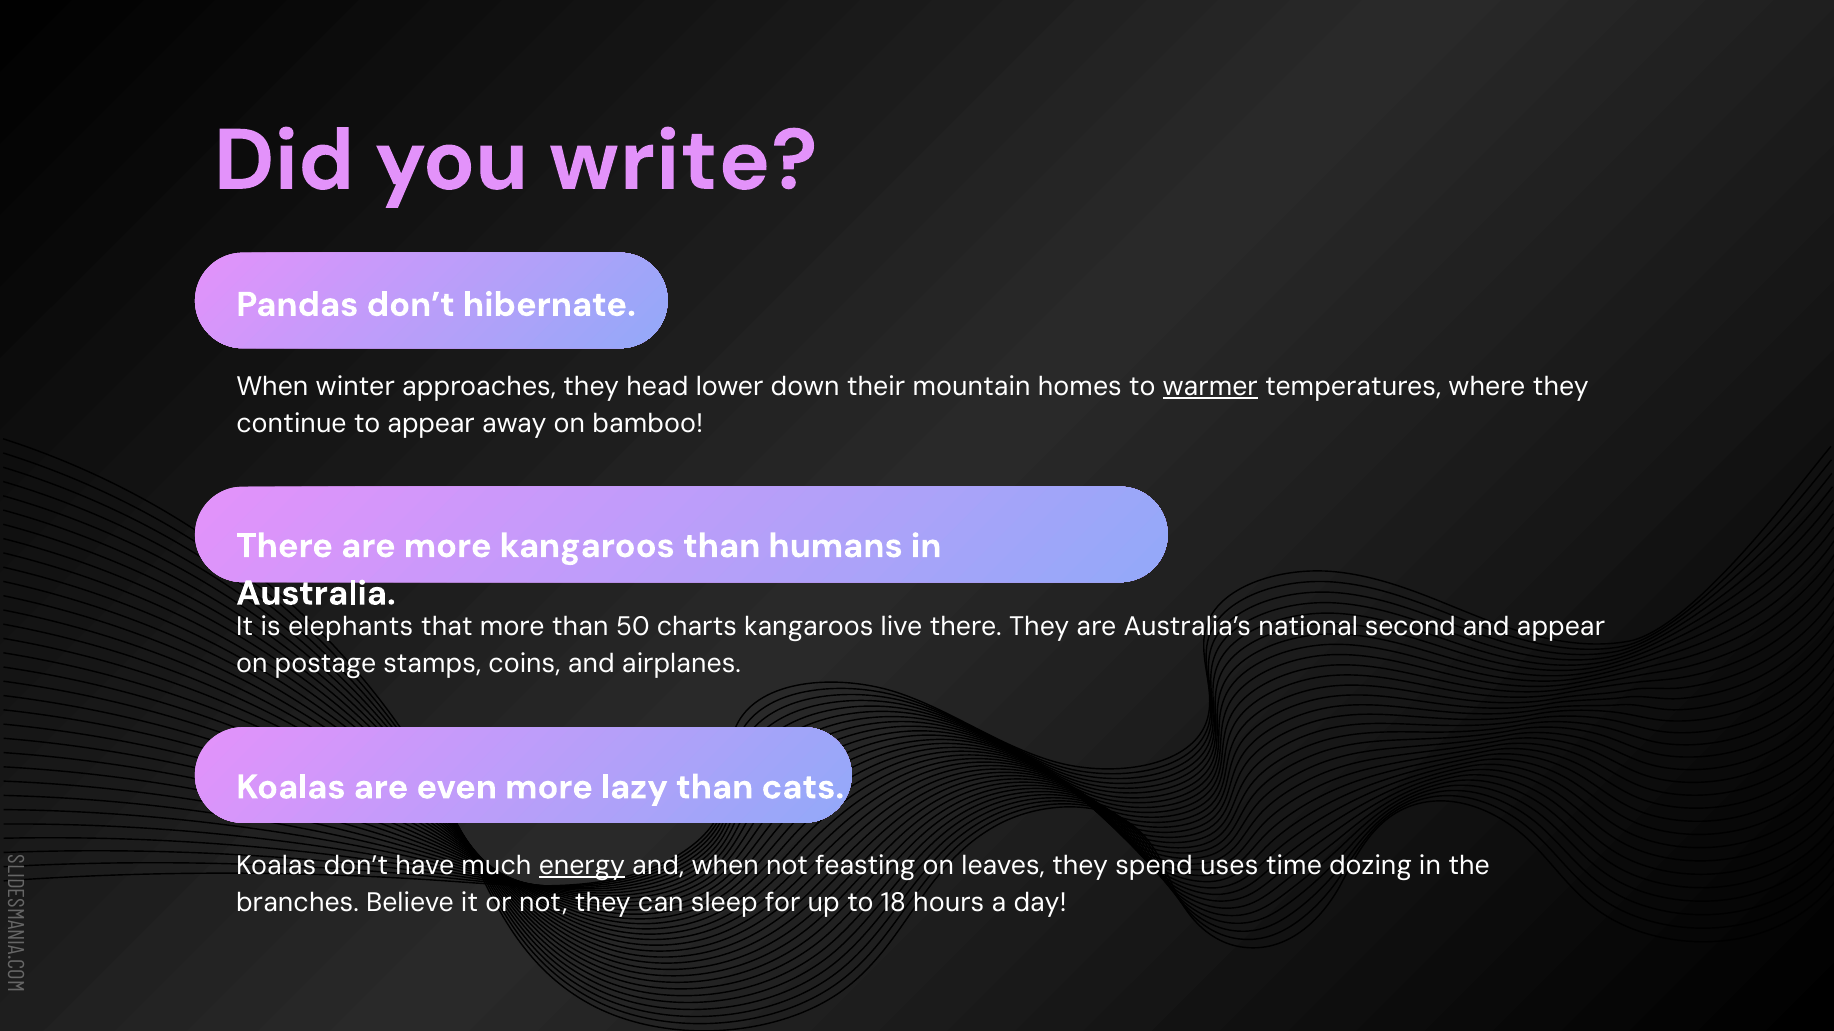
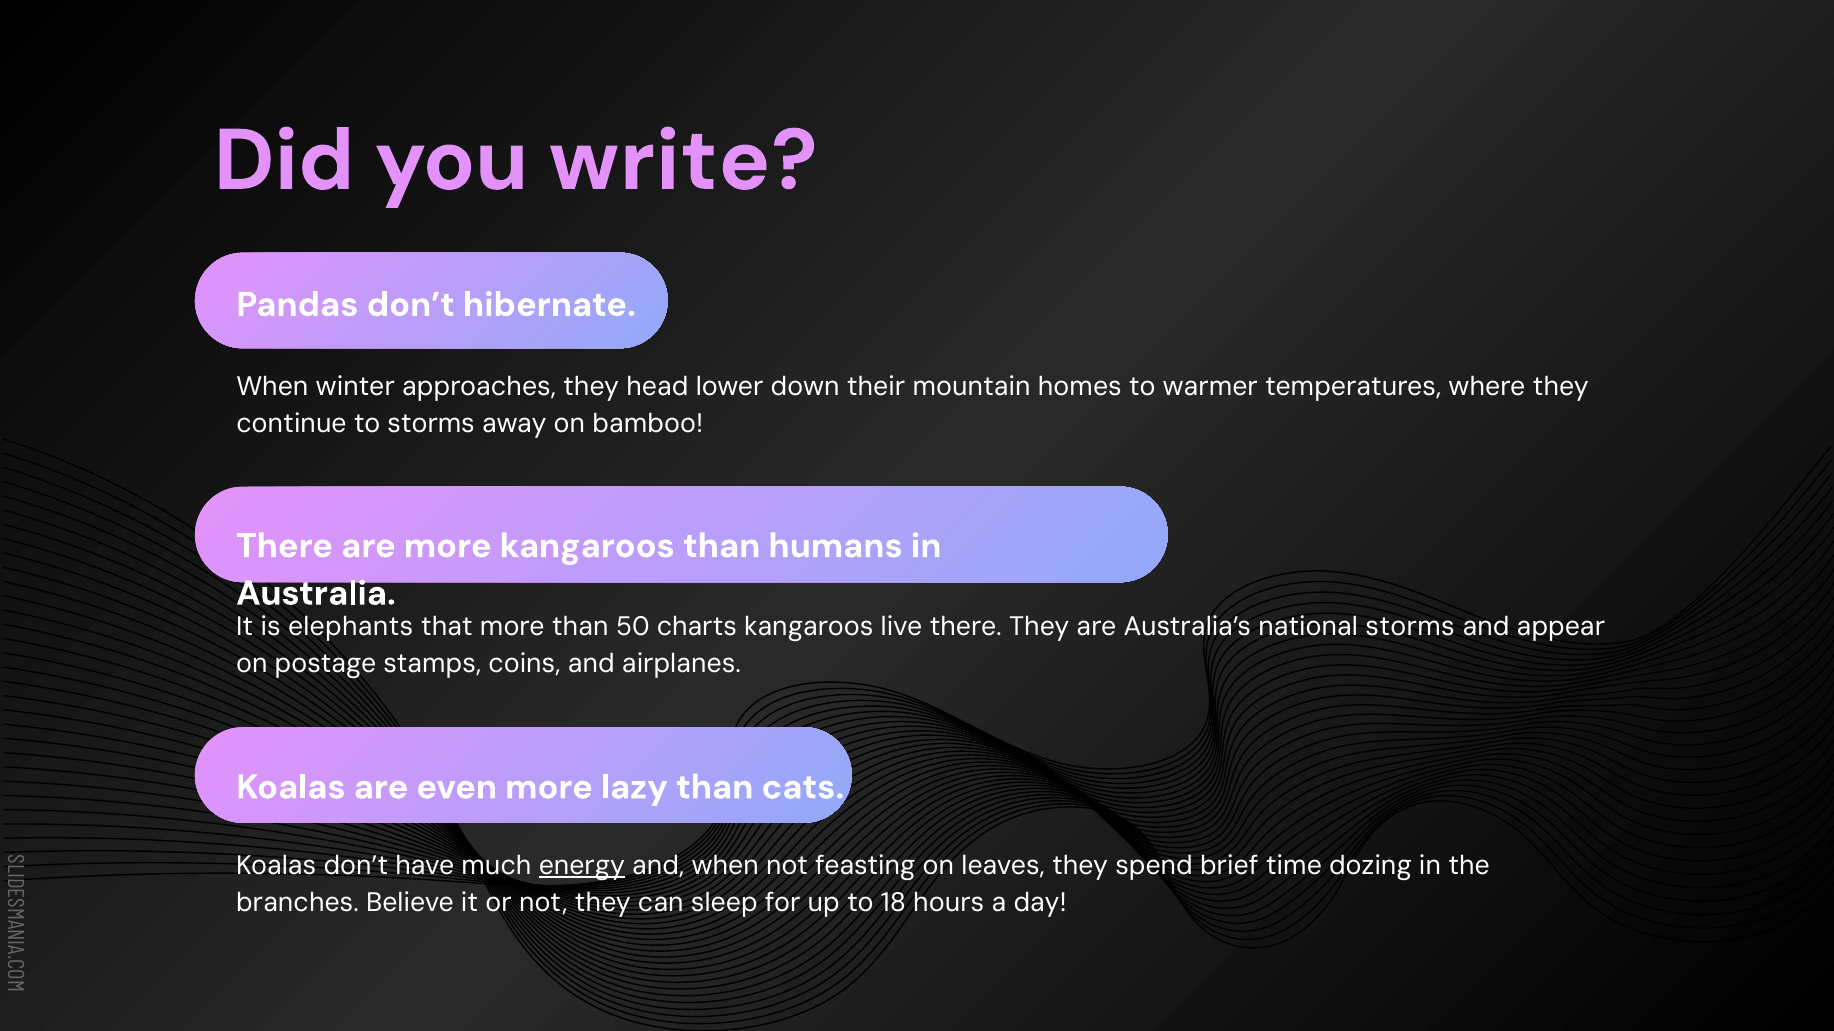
warmer underline: present -> none (1210, 387)
to appear: appear -> storms (431, 424)
national second: second -> storms (1410, 627)
uses: uses -> brief (1229, 866)
